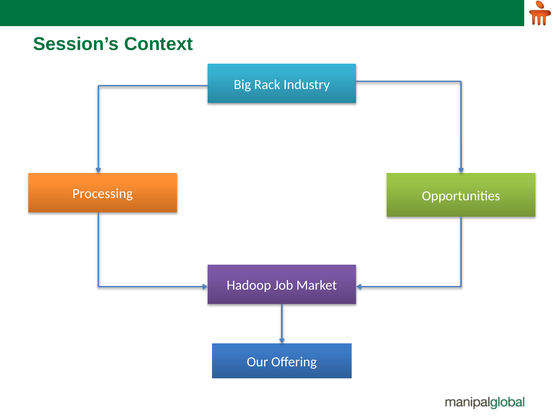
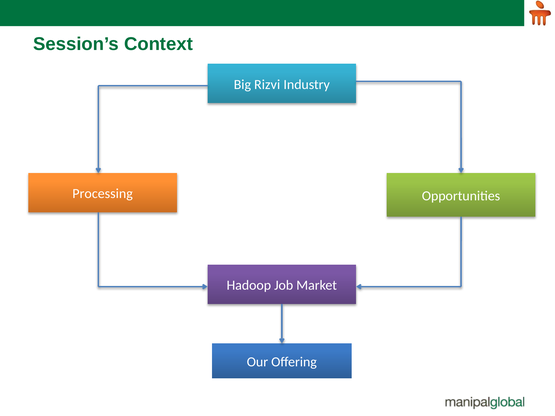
Rack: Rack -> Rizvi (267, 85)
